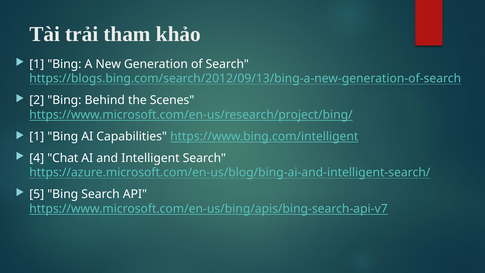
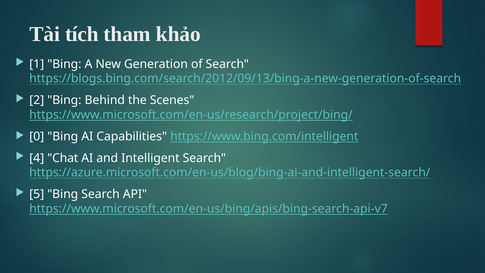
trải: trải -> tích (82, 34)
1: 1 -> 0 (37, 136)
